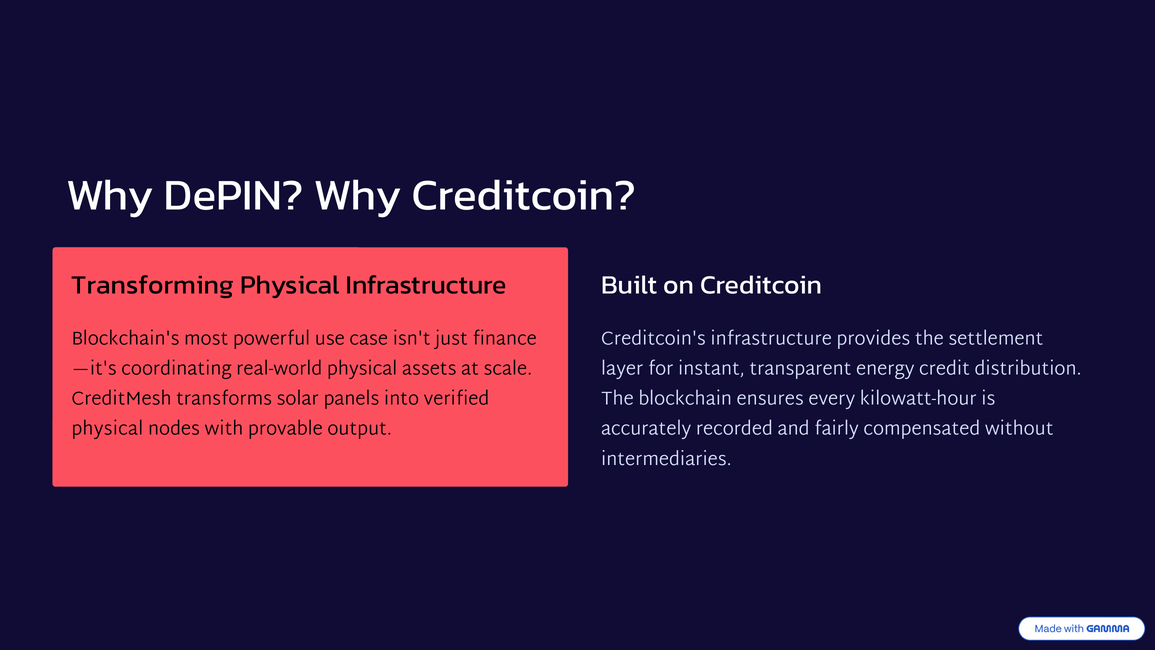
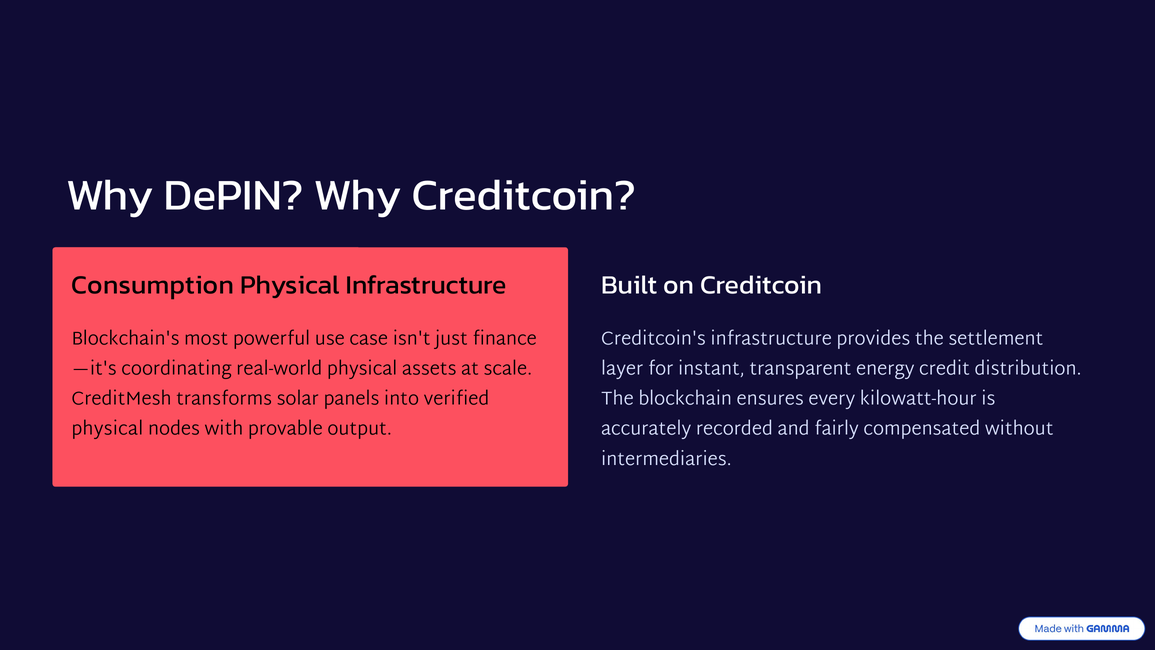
Transforming: Transforming -> Consumption (153, 285)
